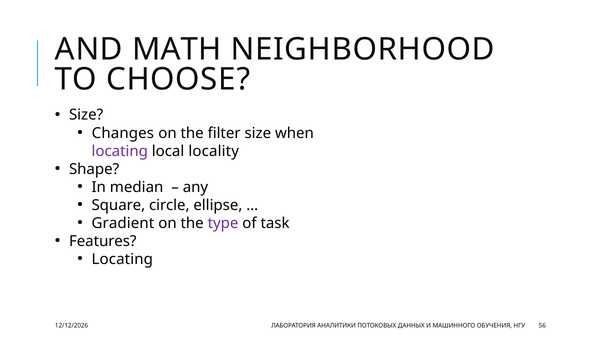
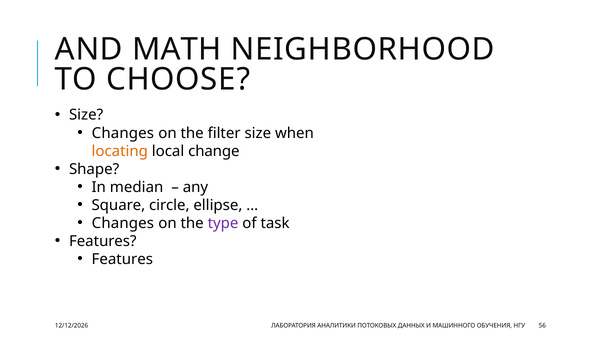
locating colour: purple -> orange (120, 151)
locality: locality -> change (214, 151)
Gradient: Gradient -> Changes (123, 223)
Locating: Locating -> Features (122, 259)
